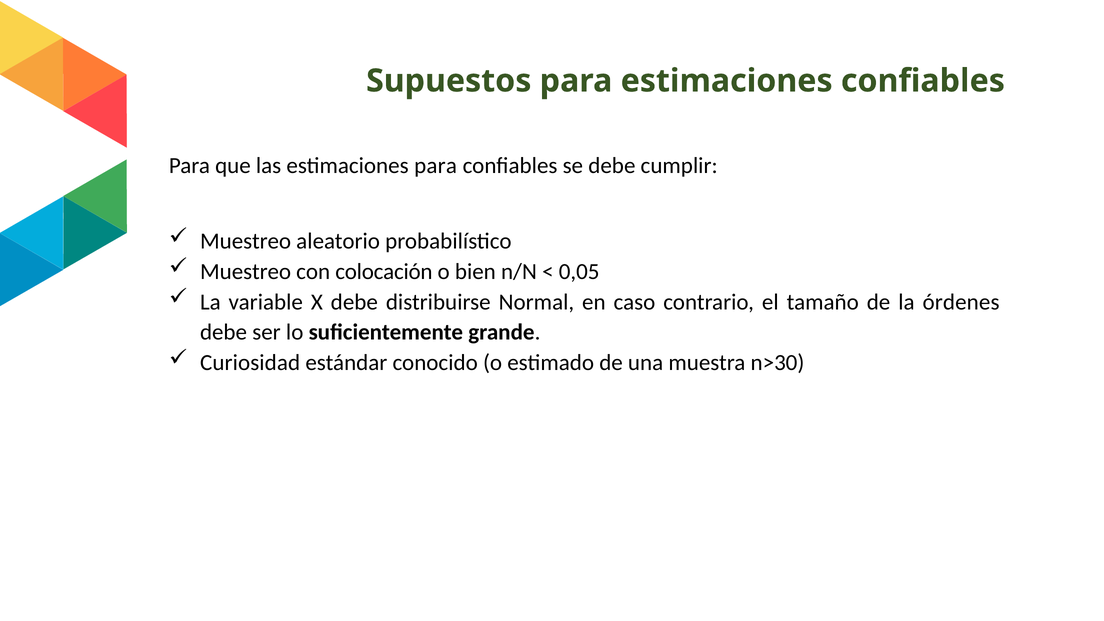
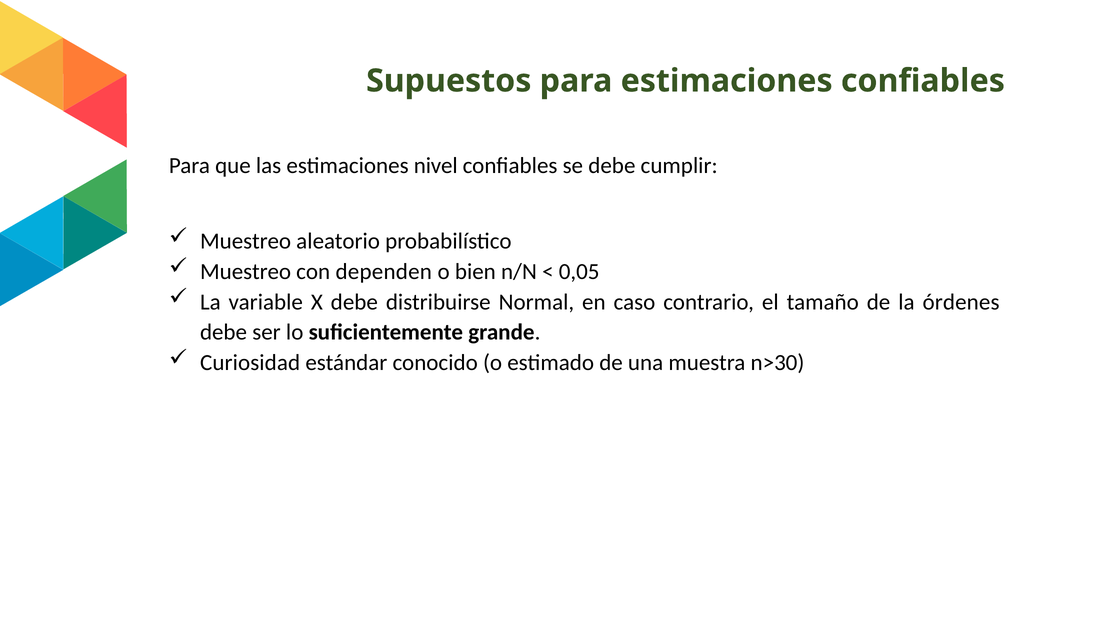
estimaciones para: para -> nivel (436, 166)
colocación: colocación -> dependen (384, 272)
